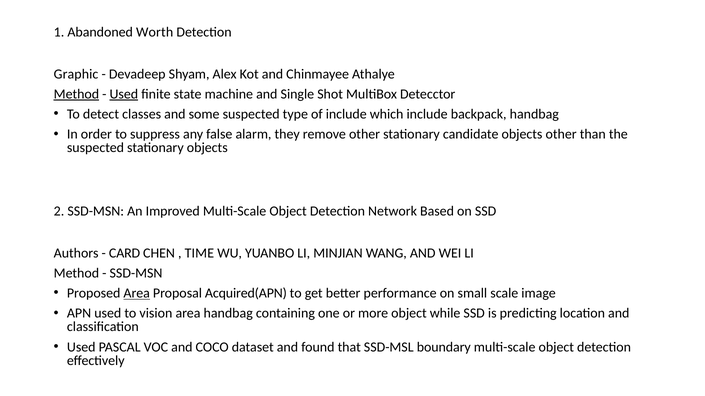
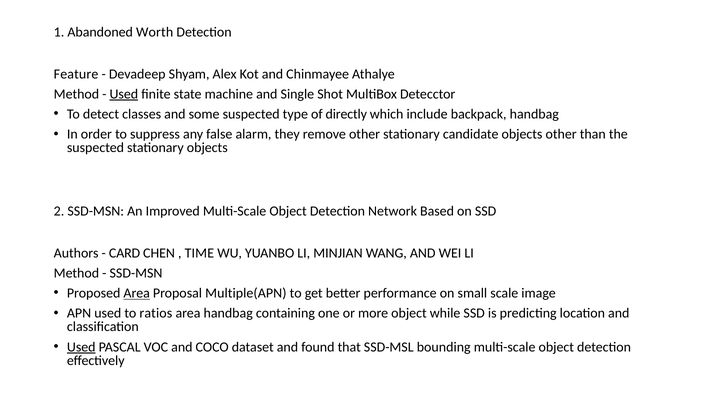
Graphic: Graphic -> Feature (76, 74)
Method underline: present -> none (76, 94)
of include: include -> directly (346, 114)
Acquired(APN: Acquired(APN -> Multiple(APN (246, 294)
vision: vision -> ratios (156, 314)
Used underline: none -> present (81, 347)
boundary: boundary -> bounding (444, 347)
